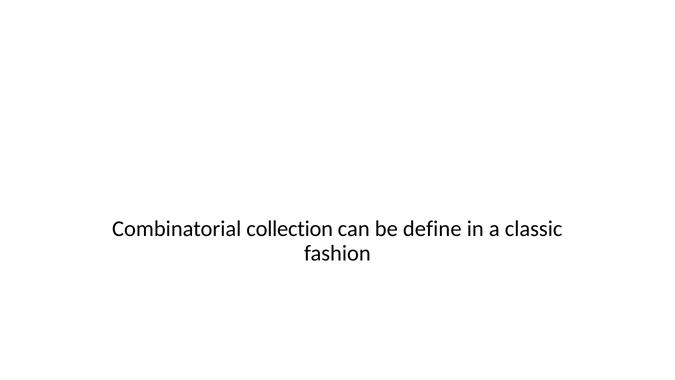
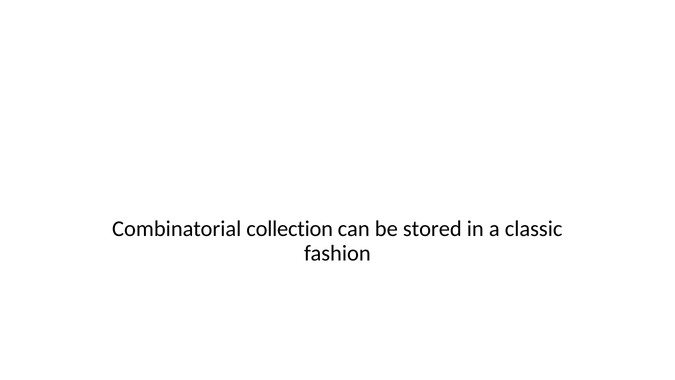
define: define -> stored (432, 229)
